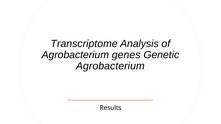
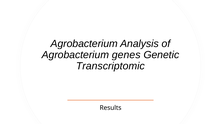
Transcriptome: Transcriptome -> Agrobacterium (84, 44)
Agrobacterium: Agrobacterium -> Transcriptomic (110, 66)
